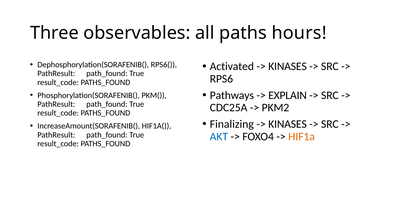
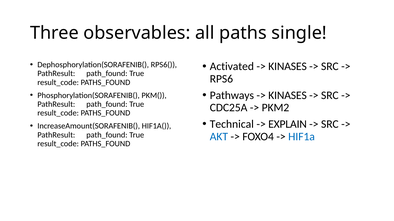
hours: hours -> single (299, 33)
EXPLAIN: EXPLAIN -> KINASES (288, 96)
Finalizing: Finalizing -> Technical (232, 124)
KINASES: KINASES -> EXPLAIN (288, 124)
HIF1a colour: orange -> blue (302, 137)
